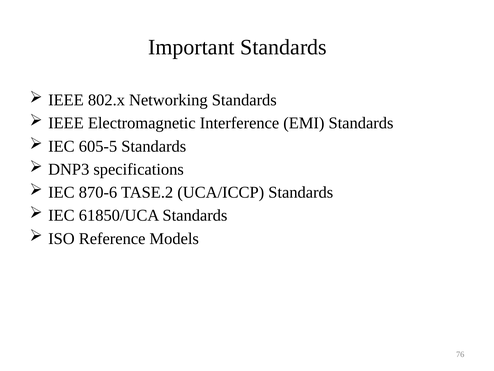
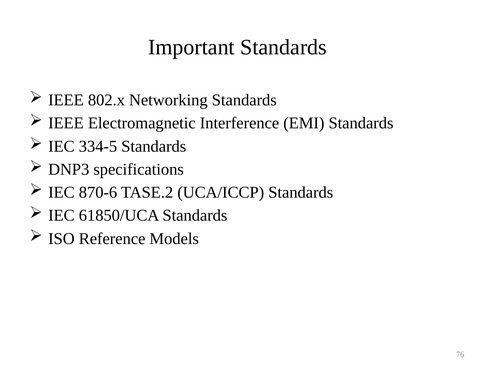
605-5: 605-5 -> 334-5 (98, 146)
